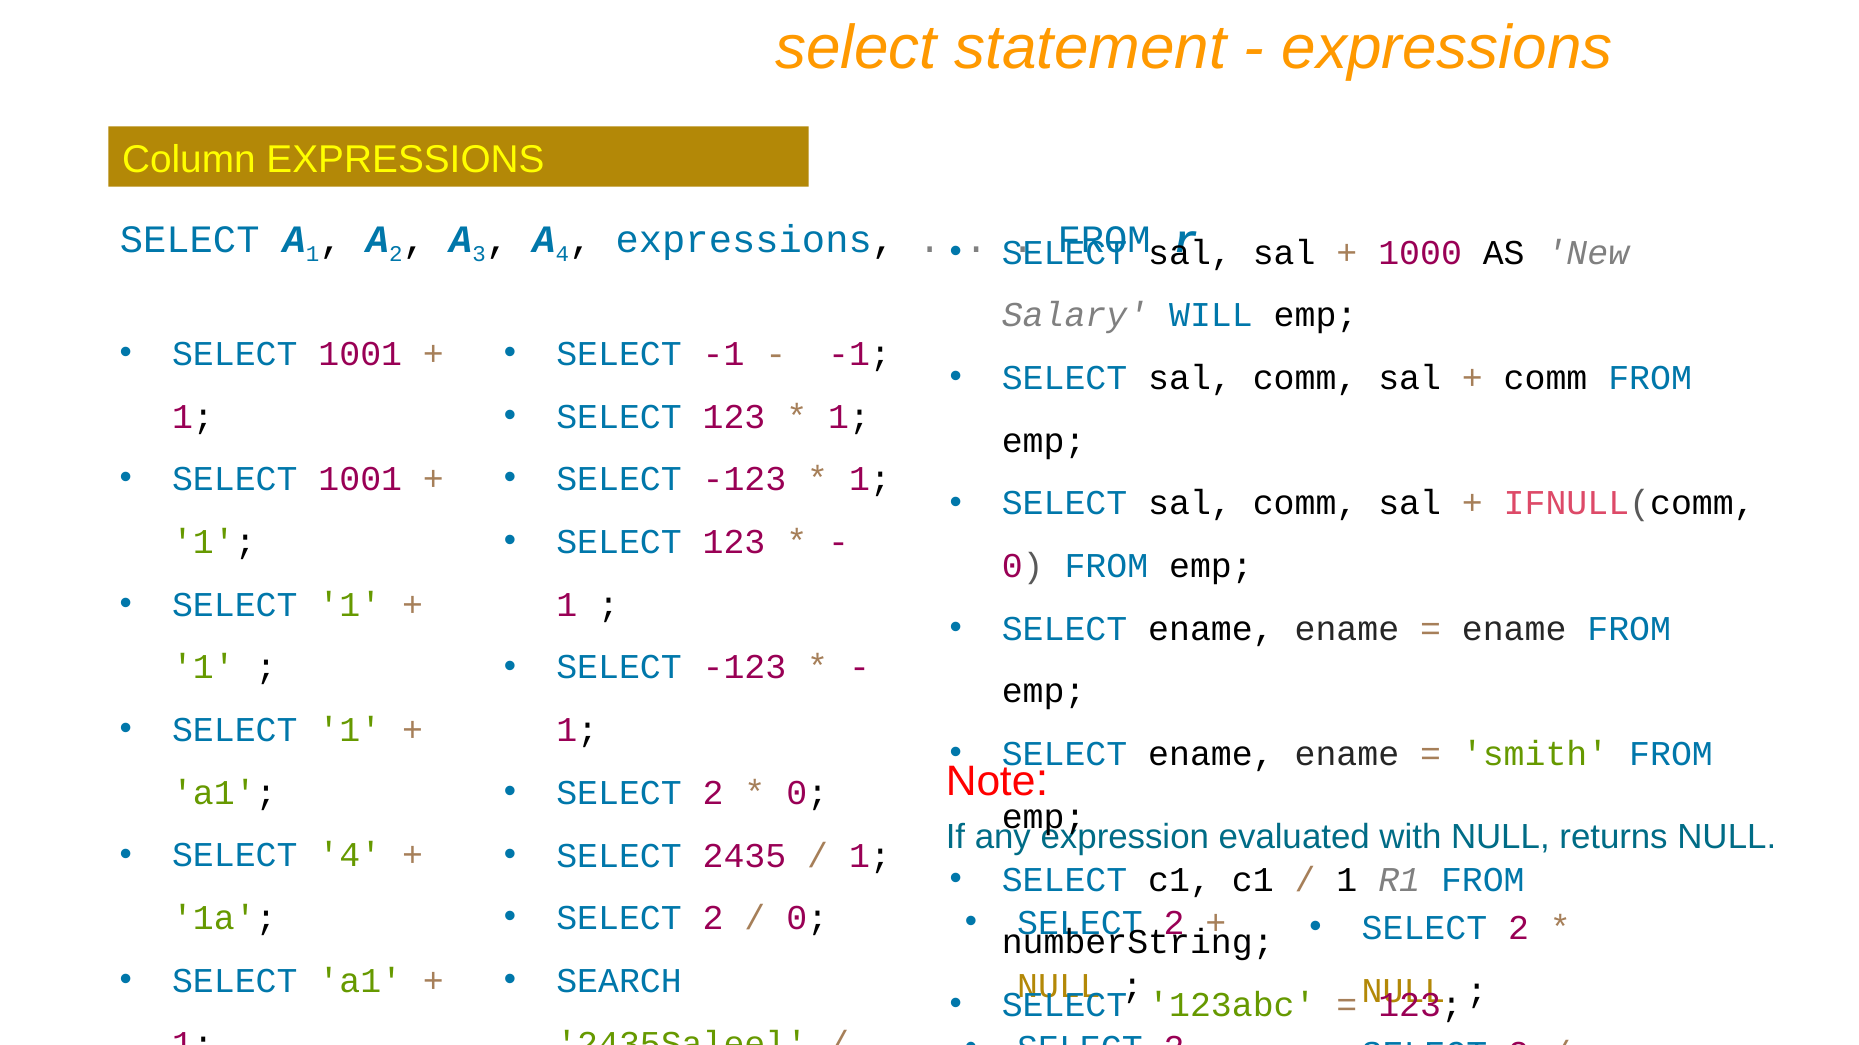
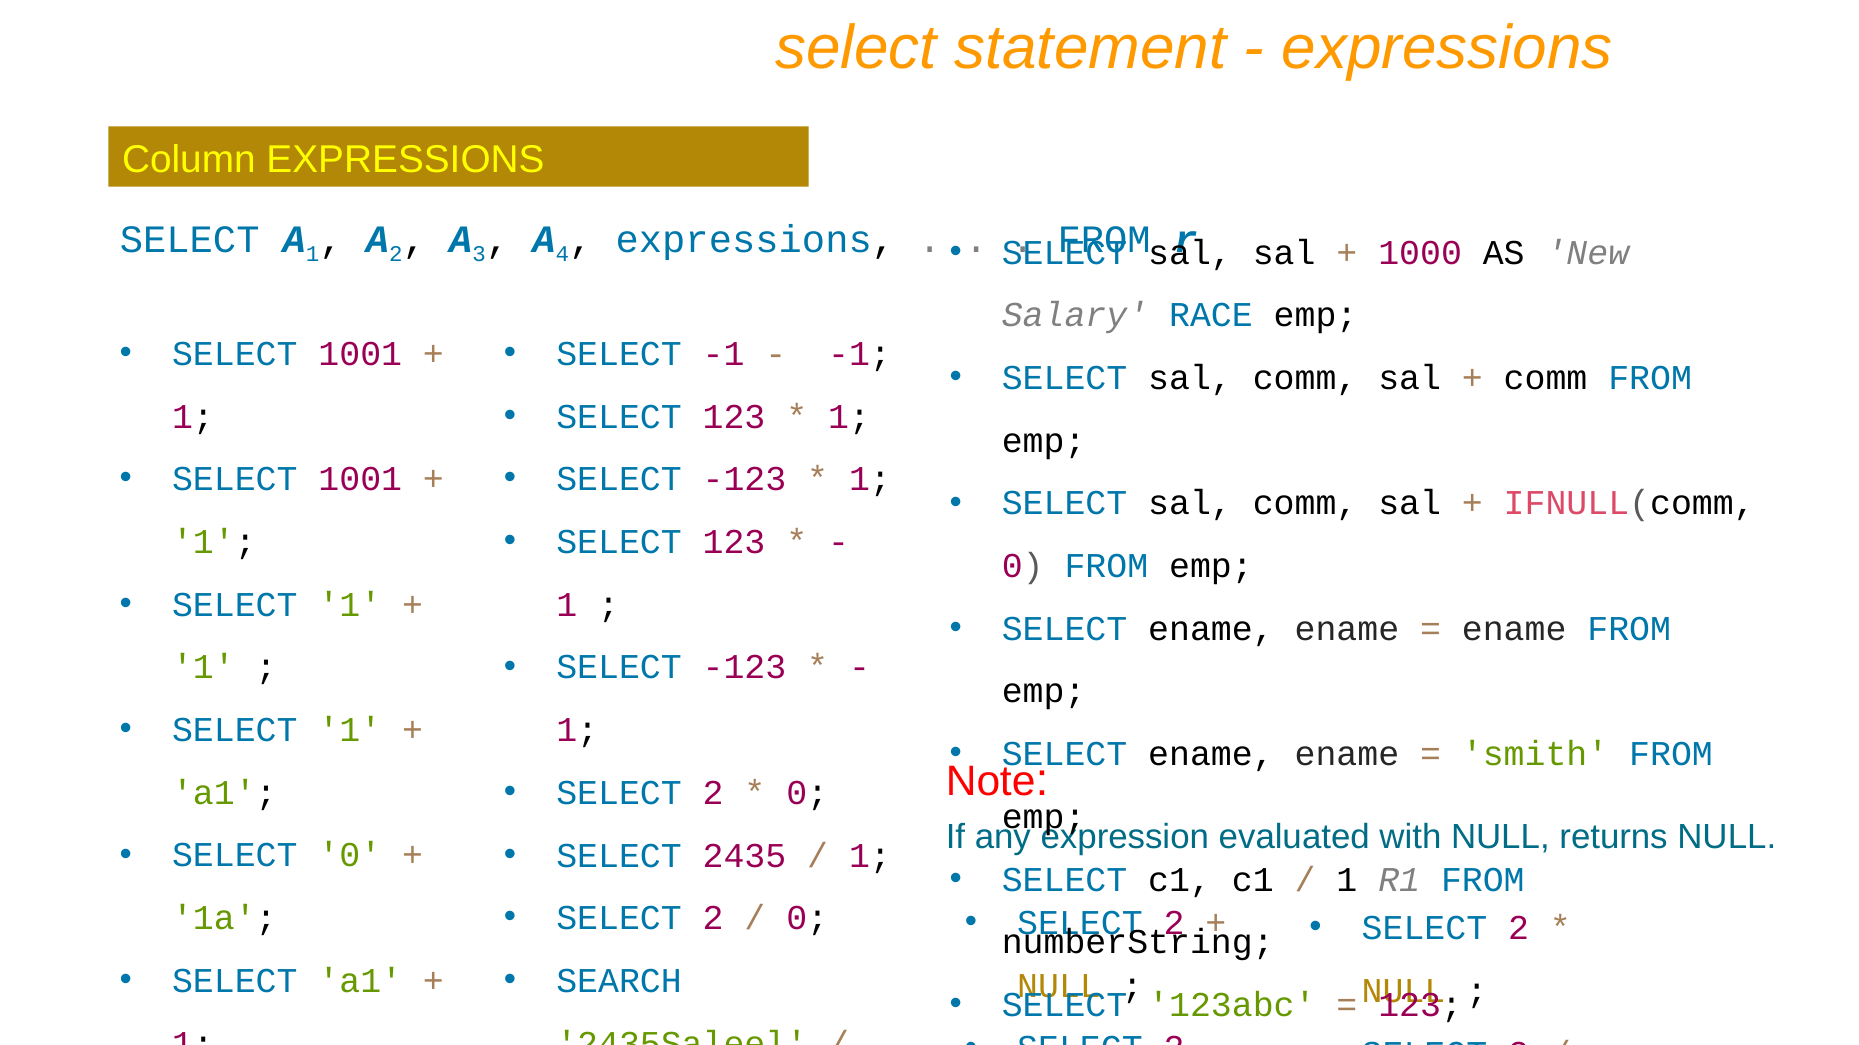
WILL: WILL -> RACE (1211, 315)
SELECT 4: 4 -> 0 (350, 856)
